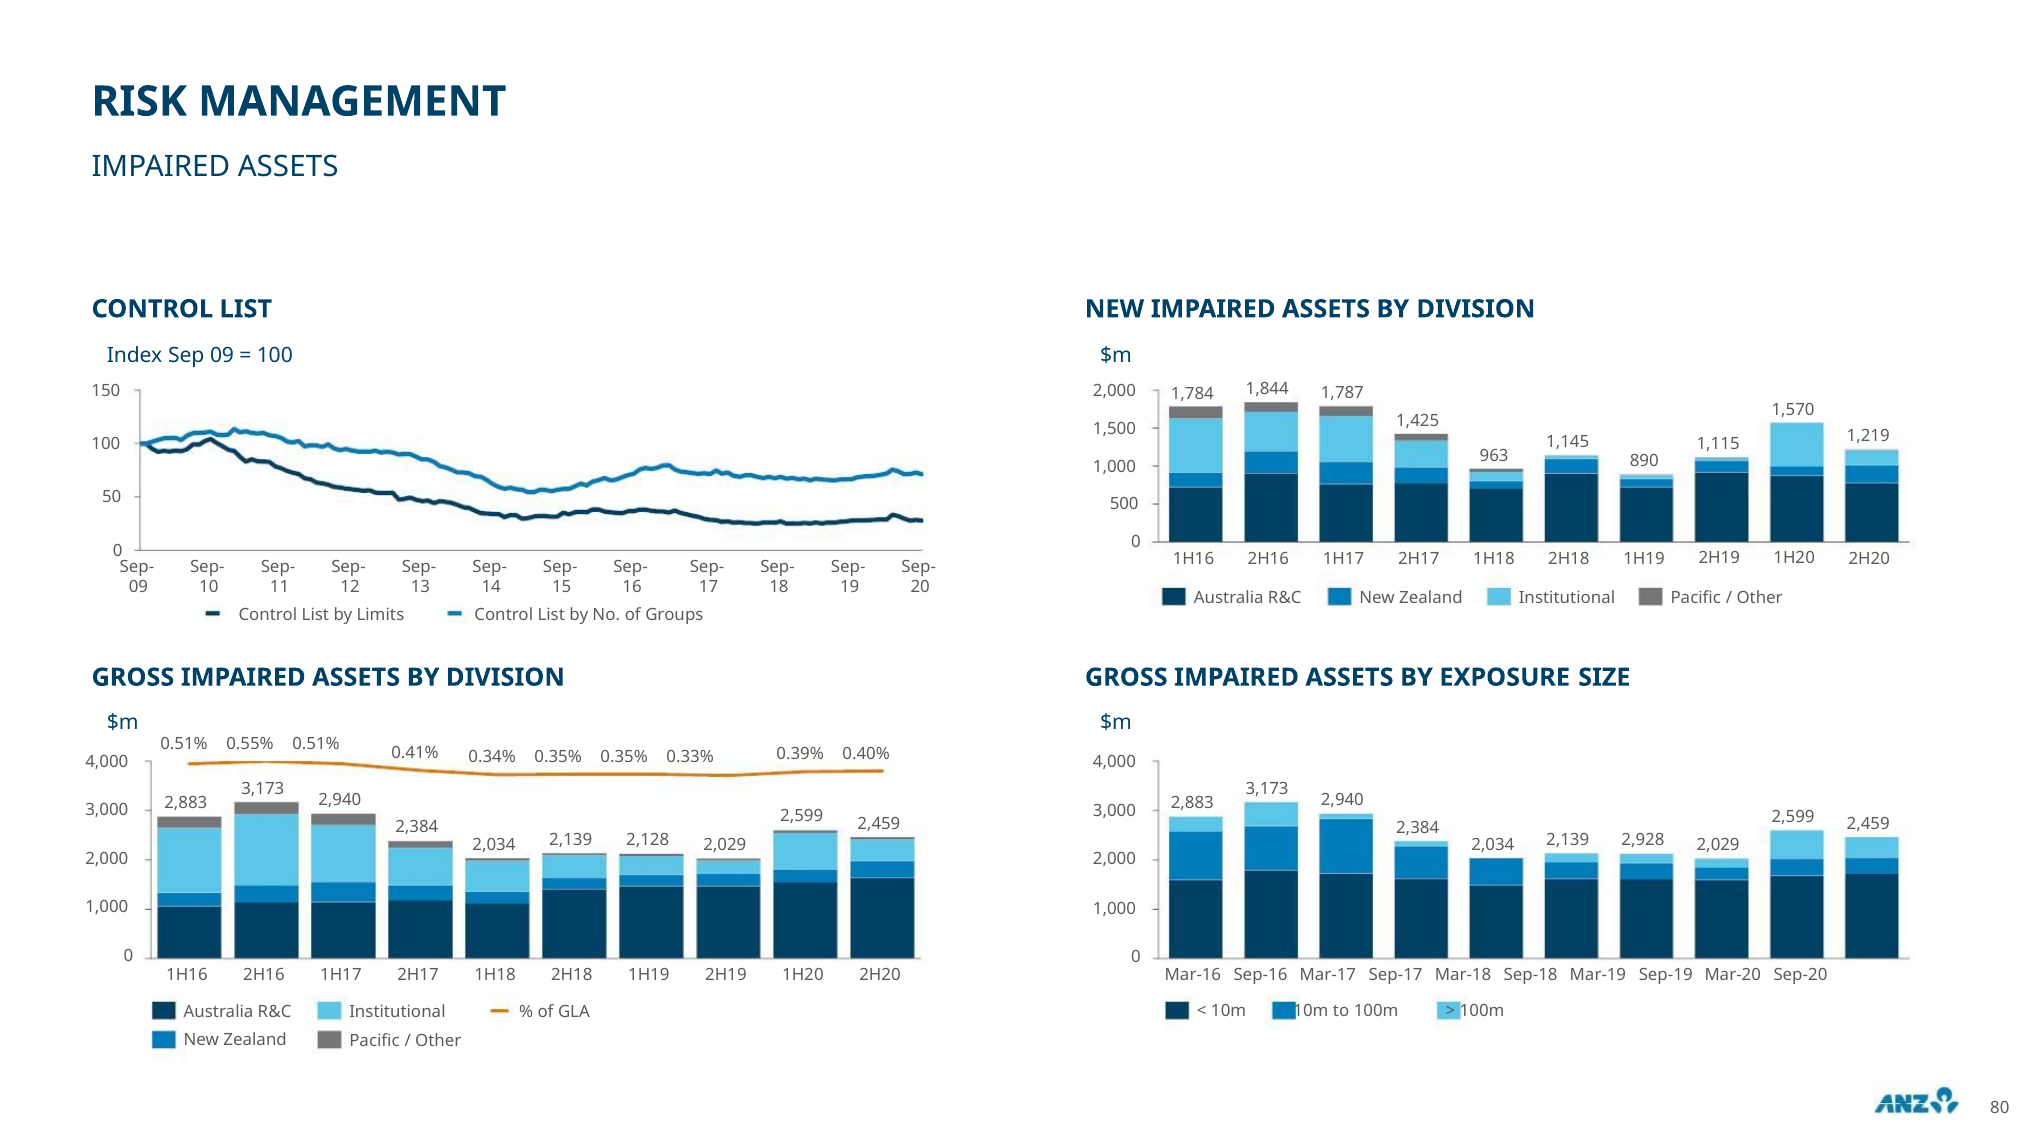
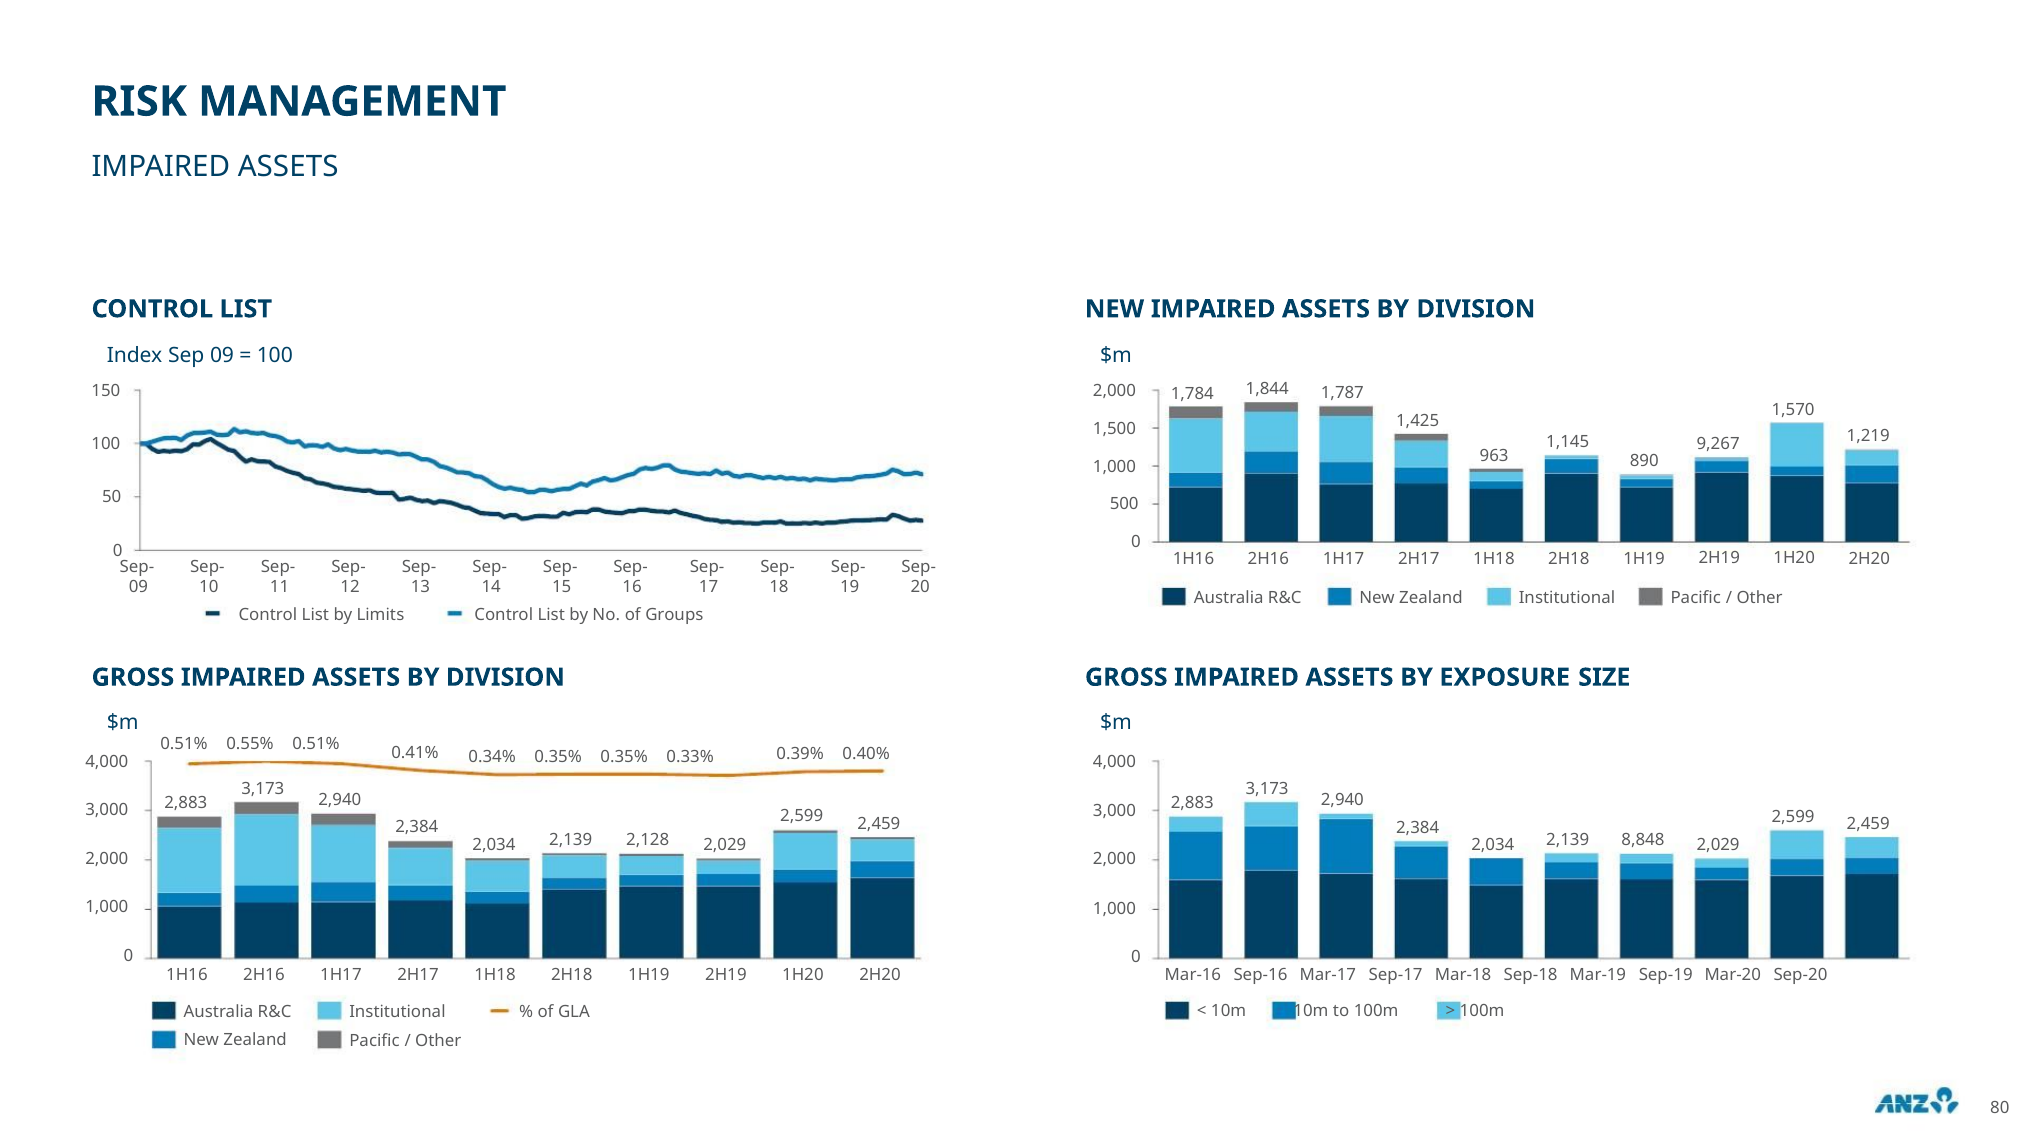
1,115: 1,115 -> 9,267 (1718, 444)
2,928: 2,928 -> 8,848 (1643, 841)
